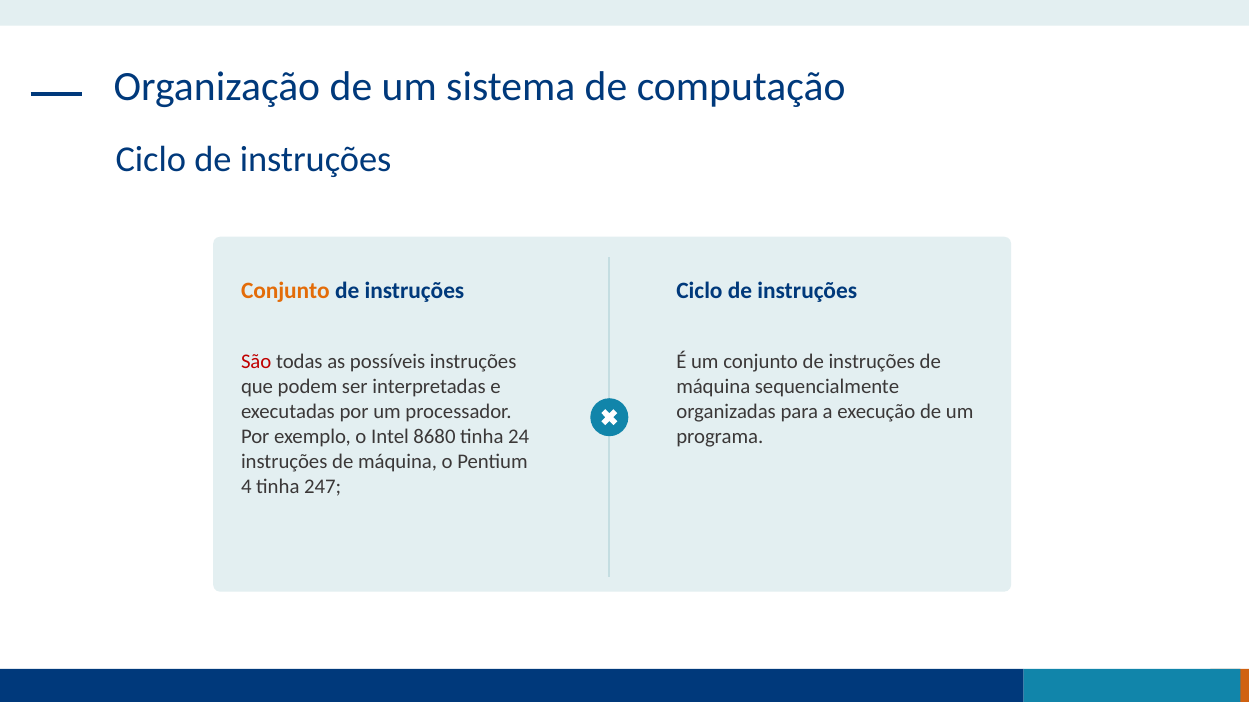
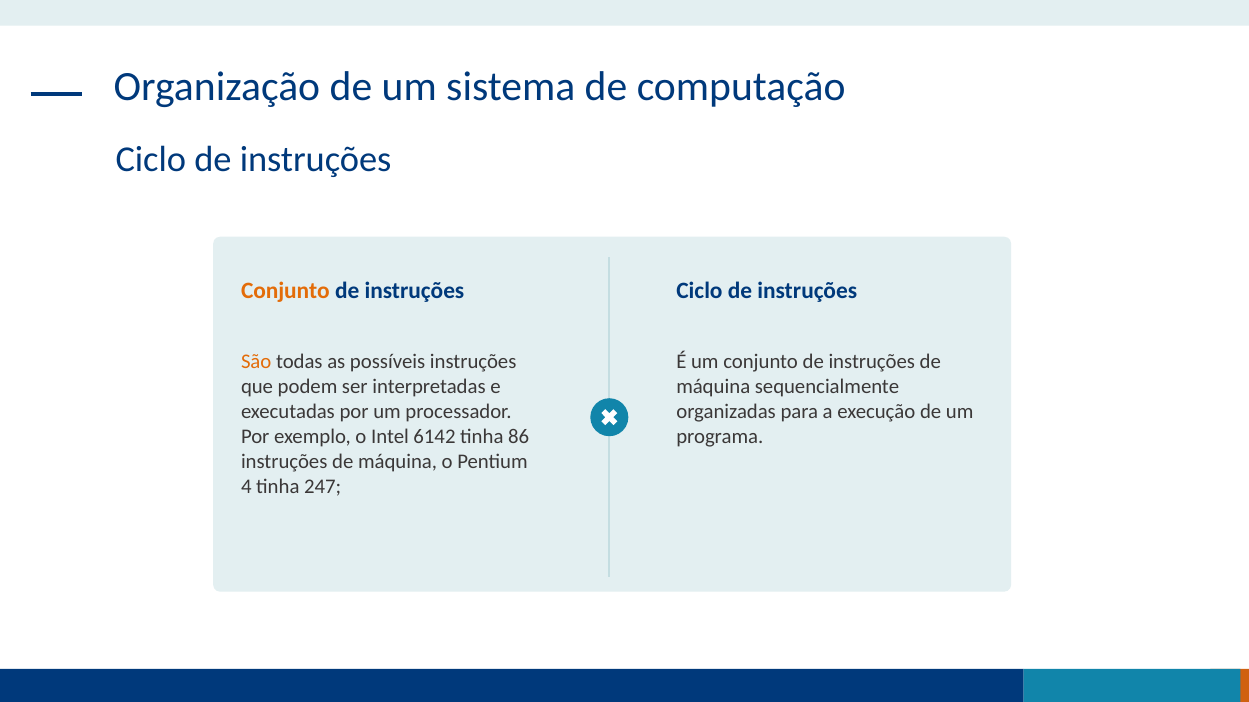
São colour: red -> orange (256, 362)
8680: 8680 -> 6142 (434, 437)
24: 24 -> 86 (519, 437)
